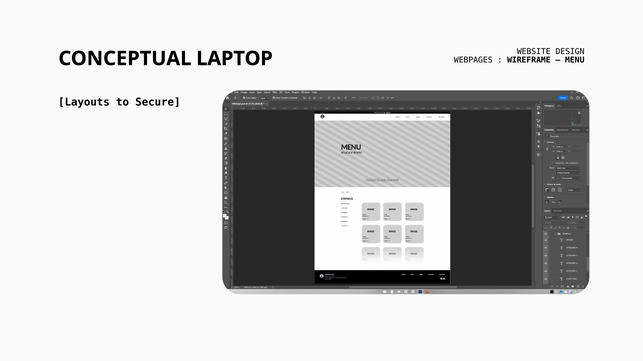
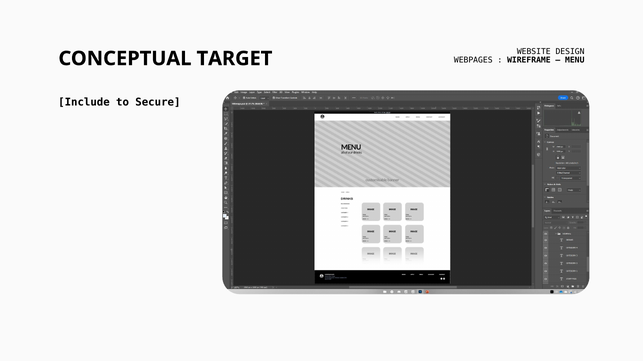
LAPTOP: LAPTOP -> TARGET (234, 59)
Layouts: Layouts -> Include (84, 103)
